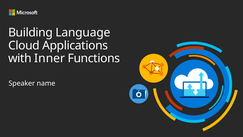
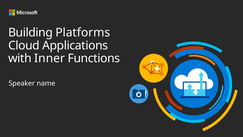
Language: Language -> Platforms (83, 33)
